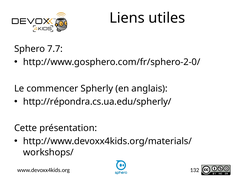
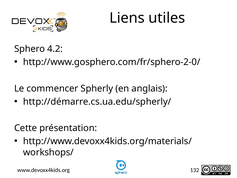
7.7: 7.7 -> 4.2 (55, 49)
http://répondra.cs.ua.edu/spherly/: http://répondra.cs.ua.edu/spherly/ -> http://démarre.cs.ua.edu/spherly/ (97, 102)
